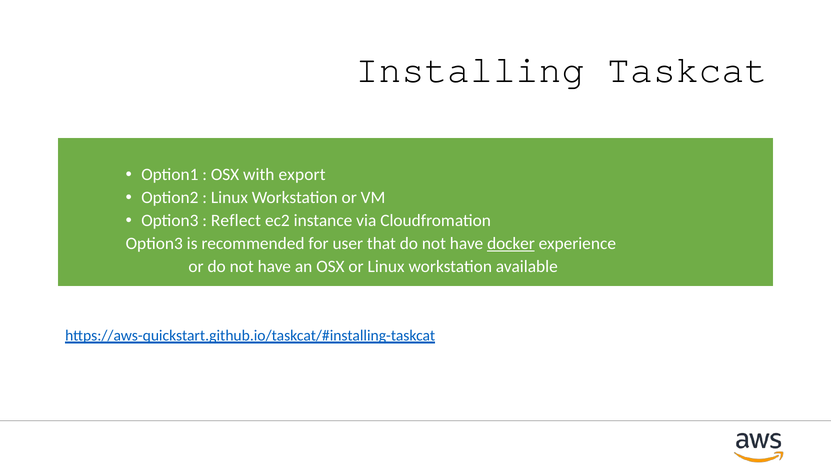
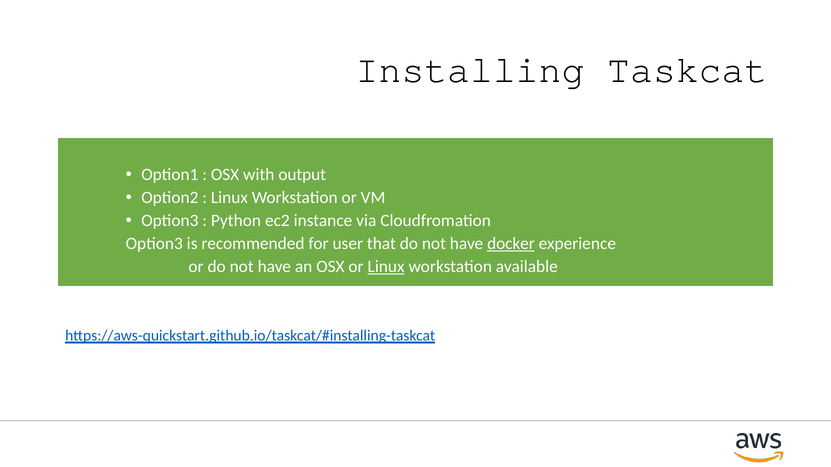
export: export -> output (302, 175)
Reflect: Reflect -> Python (236, 221)
Linux underline: none -> present (386, 267)
